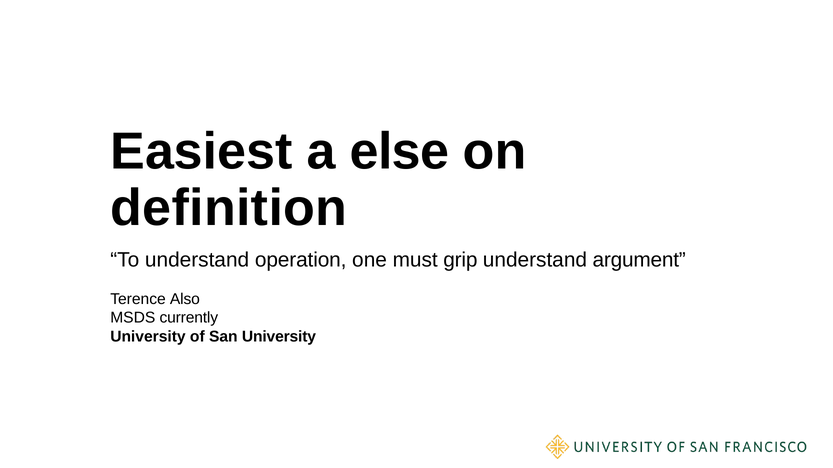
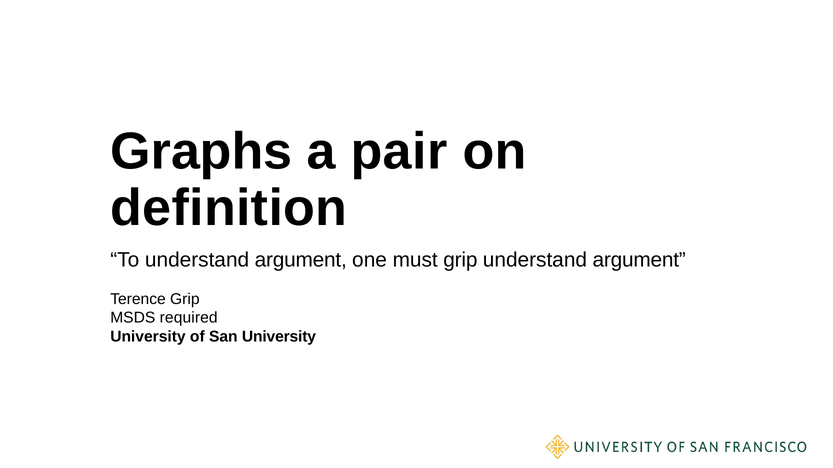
Easiest: Easiest -> Graphs (201, 152)
else: else -> pair (399, 152)
To understand operation: operation -> argument (301, 260)
Terence Also: Also -> Grip (185, 299)
currently: currently -> required (189, 318)
